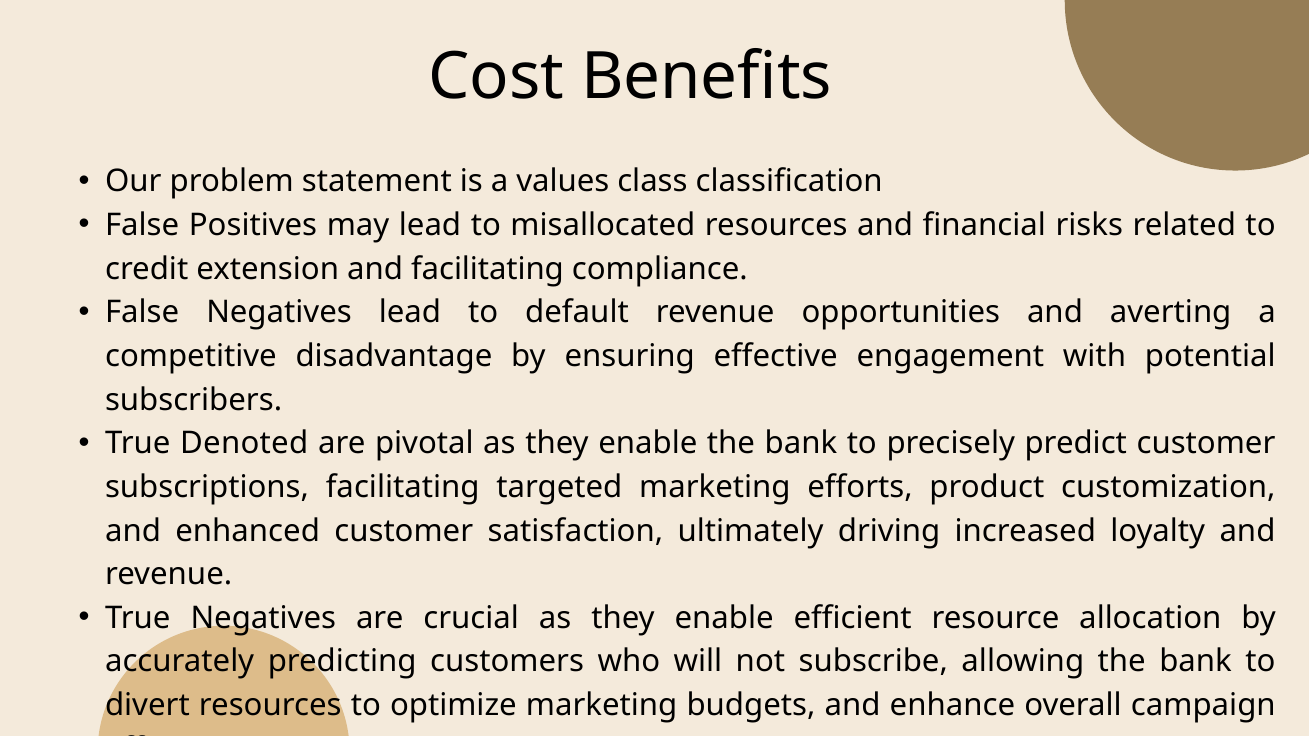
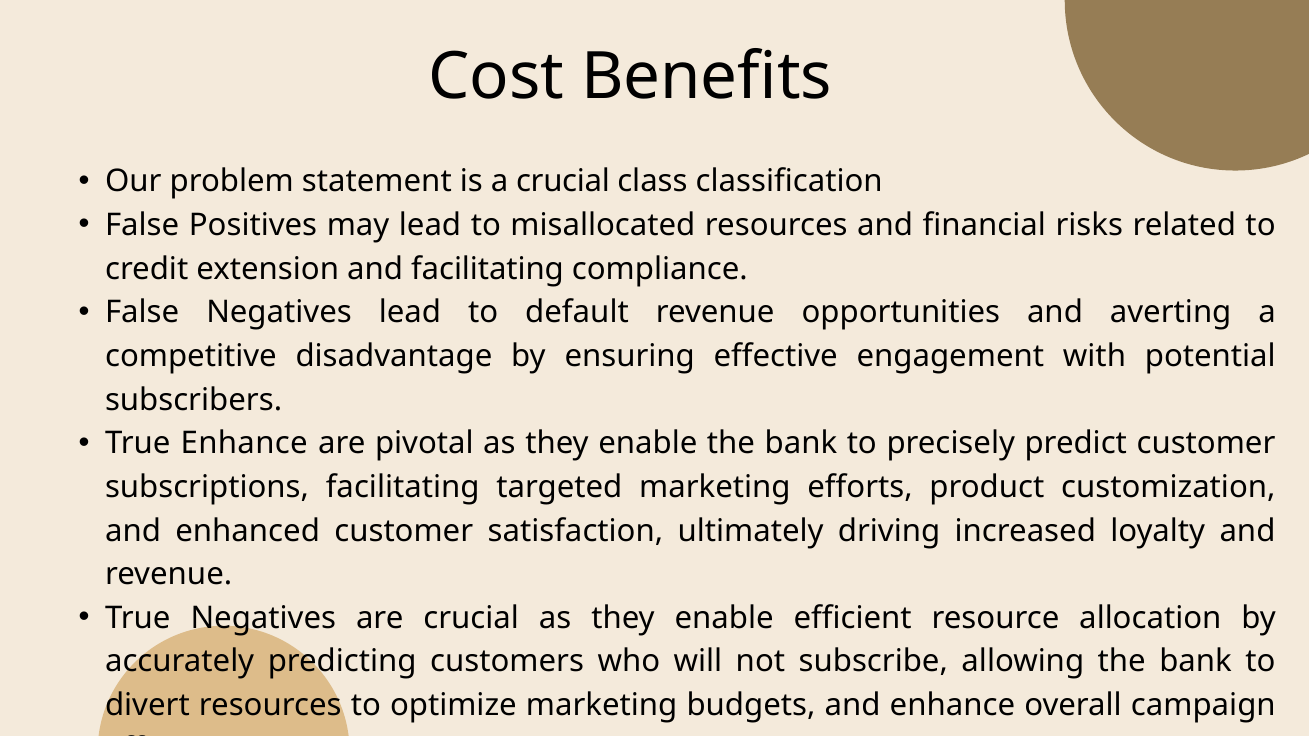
a values: values -> crucial (563, 182)
True Denoted: Denoted -> Enhance (244, 444)
